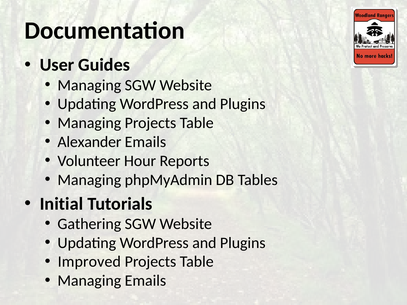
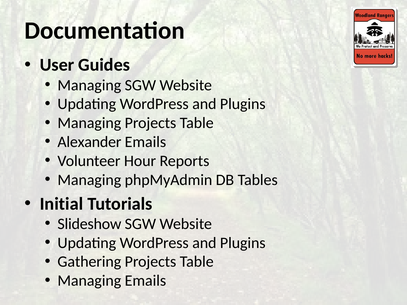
Gathering: Gathering -> Slideshow (89, 224)
Improved: Improved -> Gathering (89, 262)
